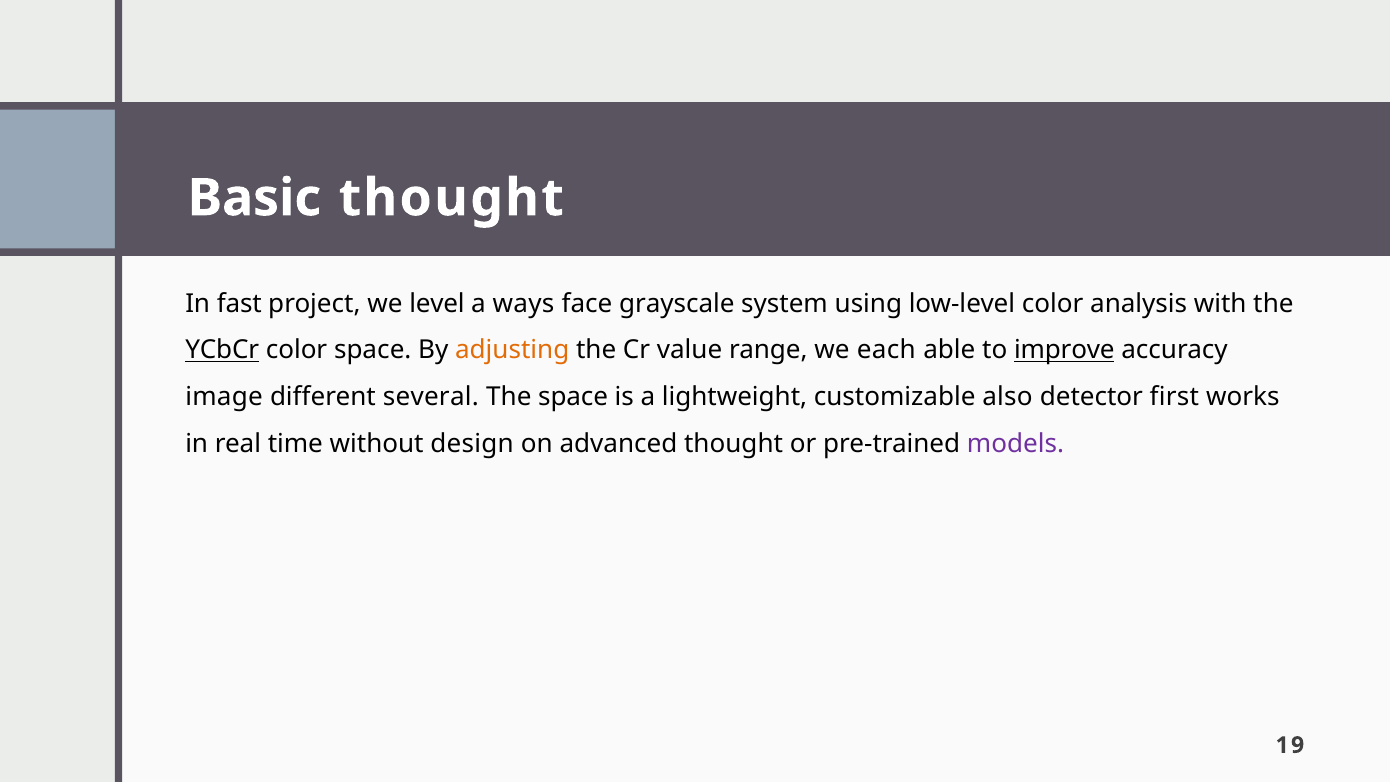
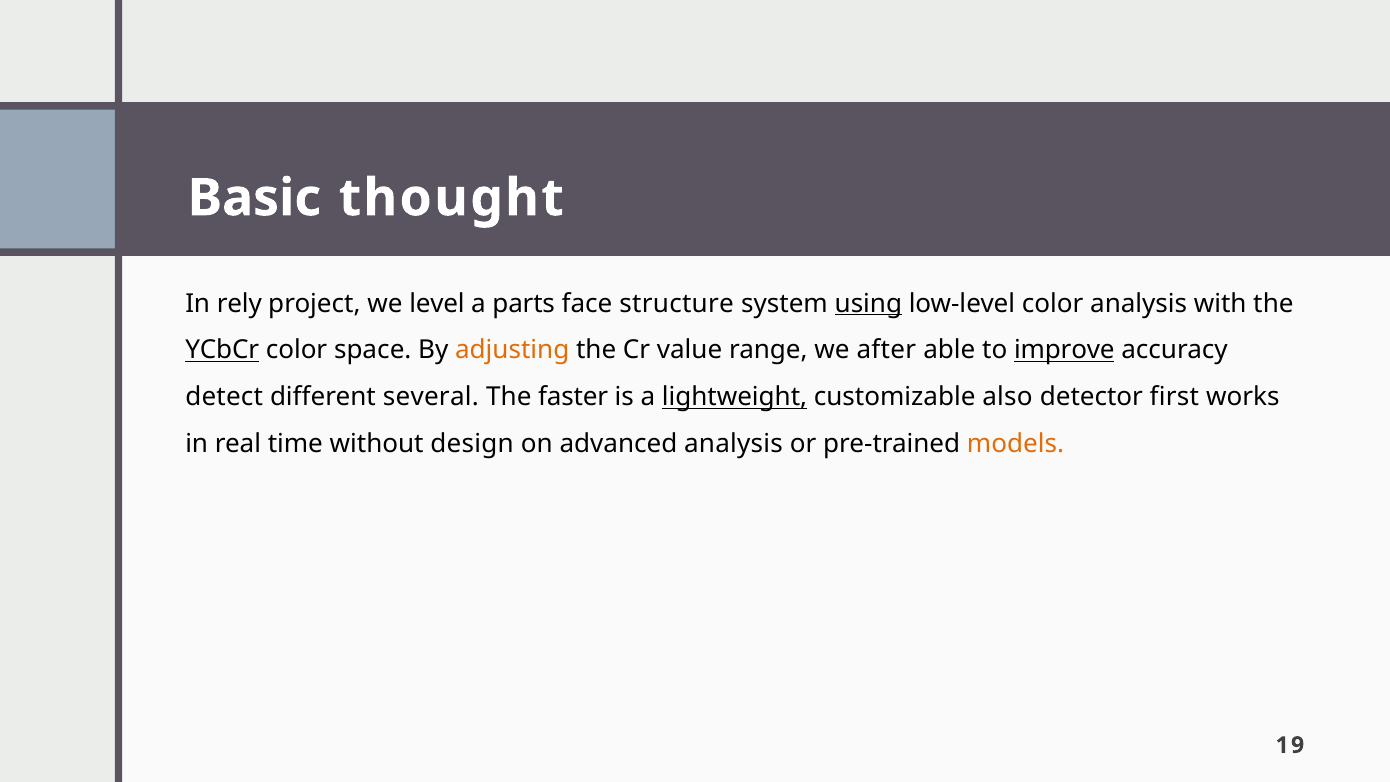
fast: fast -> rely (239, 303)
ways: ways -> parts (524, 303)
grayscale: grayscale -> structure (677, 303)
using underline: none -> present (868, 303)
each: each -> after (886, 350)
image: image -> detect (224, 397)
The space: space -> faster (573, 397)
lightweight underline: none -> present (735, 397)
advanced thought: thought -> analysis (733, 444)
models colour: purple -> orange (1016, 444)
